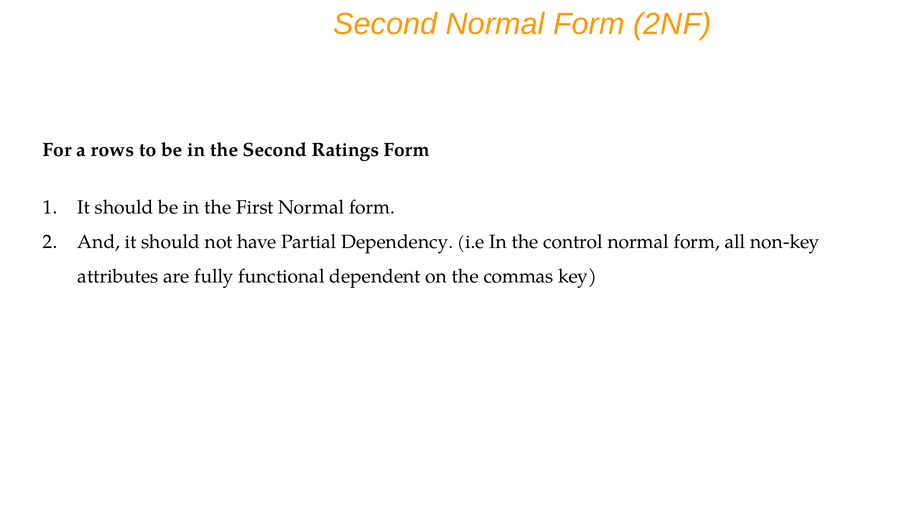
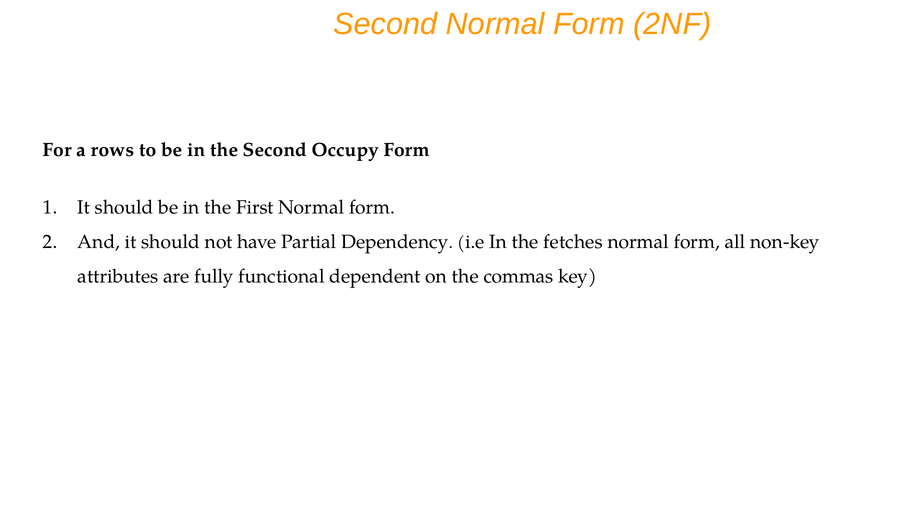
Ratings: Ratings -> Occupy (345, 150)
control: control -> fetches (573, 242)
